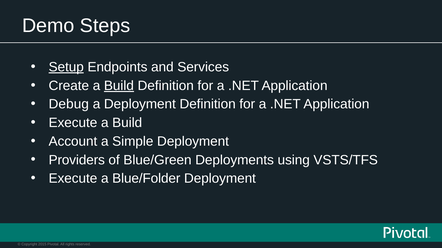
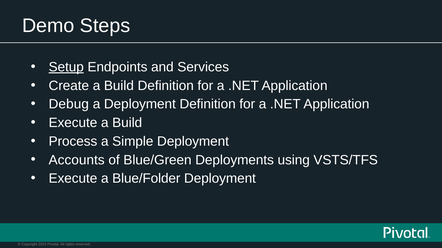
Build underline: present -> none (119, 86)
Account: Account -> Process (73, 142)
Providers: Providers -> Accounts (77, 160)
